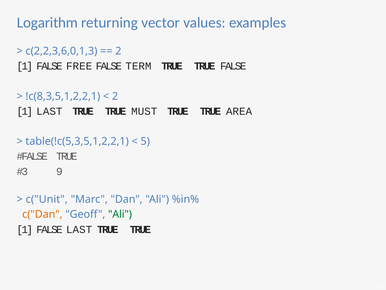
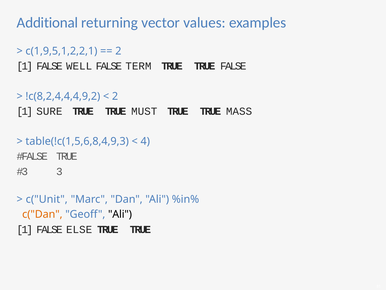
Logarithm: Logarithm -> Additional (47, 23)
c(2,2,3,6,0,1,3: c(2,2,3,6,0,1,3 -> c(1,9,5,1,2,2,1 (61, 51)
FREE: FREE -> WELL (79, 66)
!c(8,3,5,1,2,2,1: !c(8,3,5,1,2,2,1 -> !c(8,2,4,4,4,9,2 (63, 96)
1 LAST: LAST -> SURE (49, 111)
AREA: AREA -> MASS (239, 111)
table(!c(5,3,5,1,2,2,1: table(!c(5,3,5,1,2,2,1 -> table(!c(1,5,6,8,4,9,3 (77, 141)
5: 5 -> 4 (145, 141)
9: 9 -> 3 (59, 171)
Ali colour: green -> black (120, 214)
FALSE LAST: LAST -> ELSE (79, 229)
